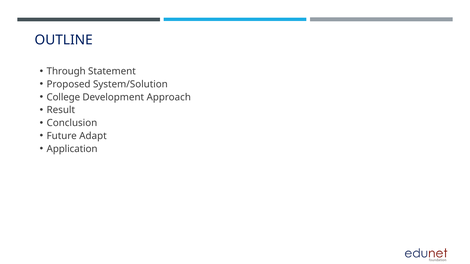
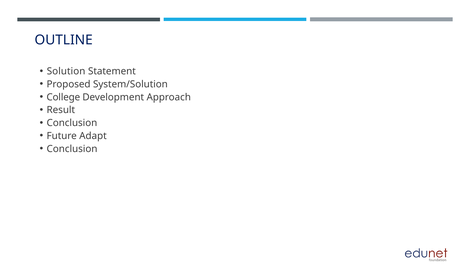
Through: Through -> Solution (66, 71)
Application: Application -> Conclusion (72, 149)
